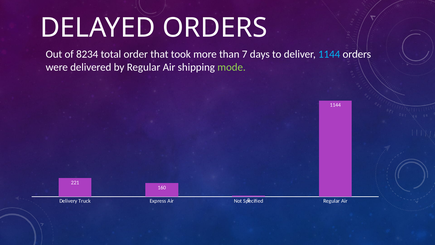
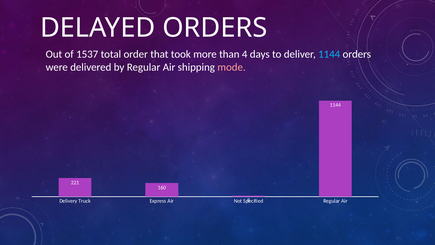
8234: 8234 -> 1537 (87, 54)
7: 7 -> 4 (245, 54)
mode colour: light green -> pink (232, 67)
